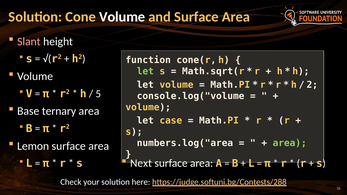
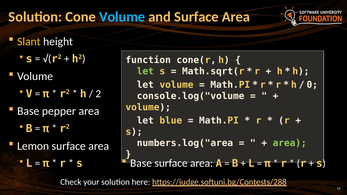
Volume colour: white -> light blue (122, 17)
Slant colour: pink -> yellow (29, 42)
2: 2 -> 0 (312, 85)
5: 5 -> 2 (98, 94)
ternary: ternary -> pepper (59, 111)
case: case -> blue (171, 121)
Next: Next -> Base (141, 163)
